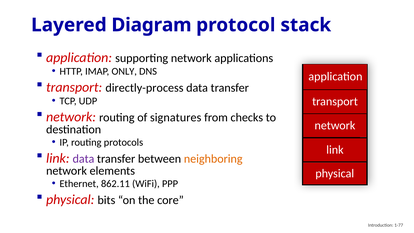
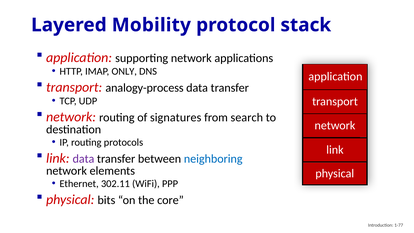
Diagram: Diagram -> Mobility (151, 25)
directly-process: directly-process -> analogy-process (145, 88)
checks: checks -> search (247, 117)
neighboring colour: orange -> blue (213, 159)
862.11: 862.11 -> 302.11 (115, 184)
